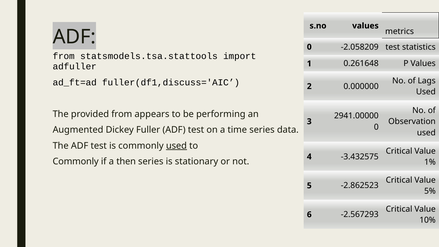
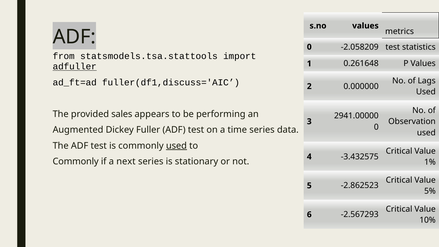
adfuller underline: none -> present (75, 67)
provided from: from -> sales (122, 114)
then: then -> next (126, 161)
